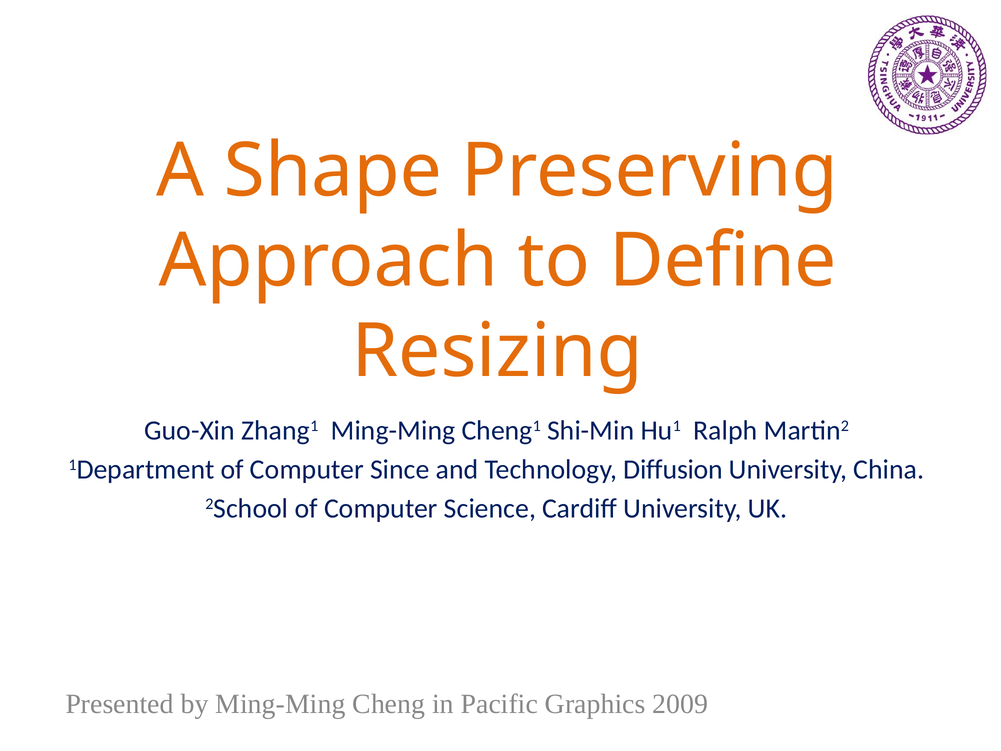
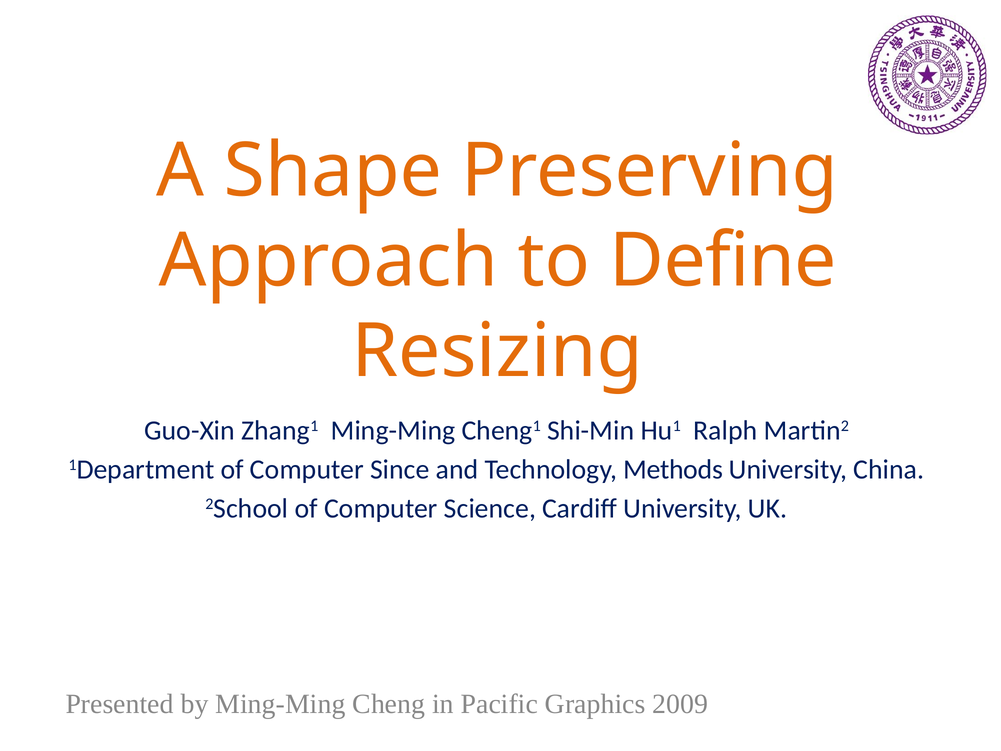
Diffusion: Diffusion -> Methods (673, 469)
